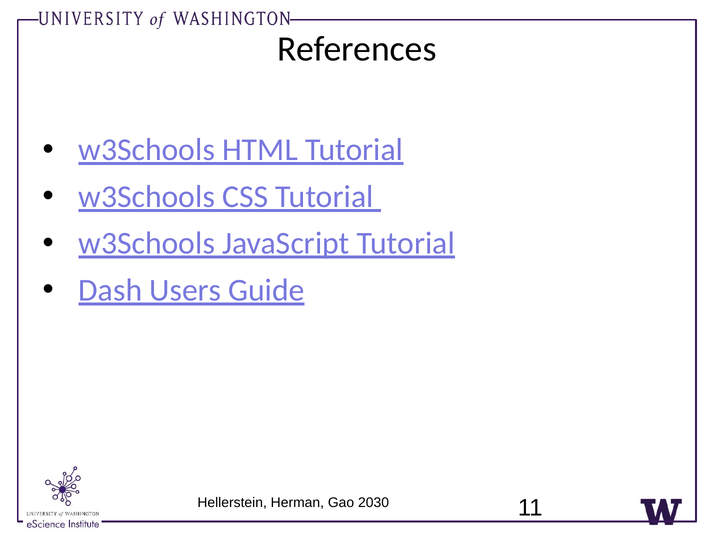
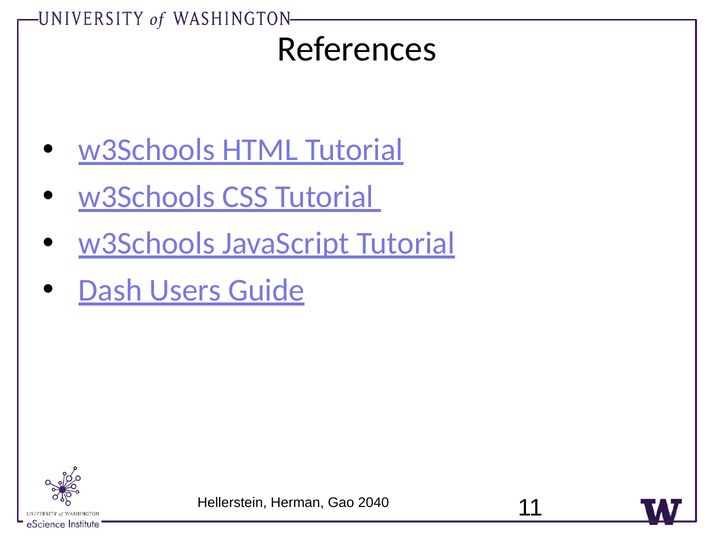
2030: 2030 -> 2040 (374, 502)
